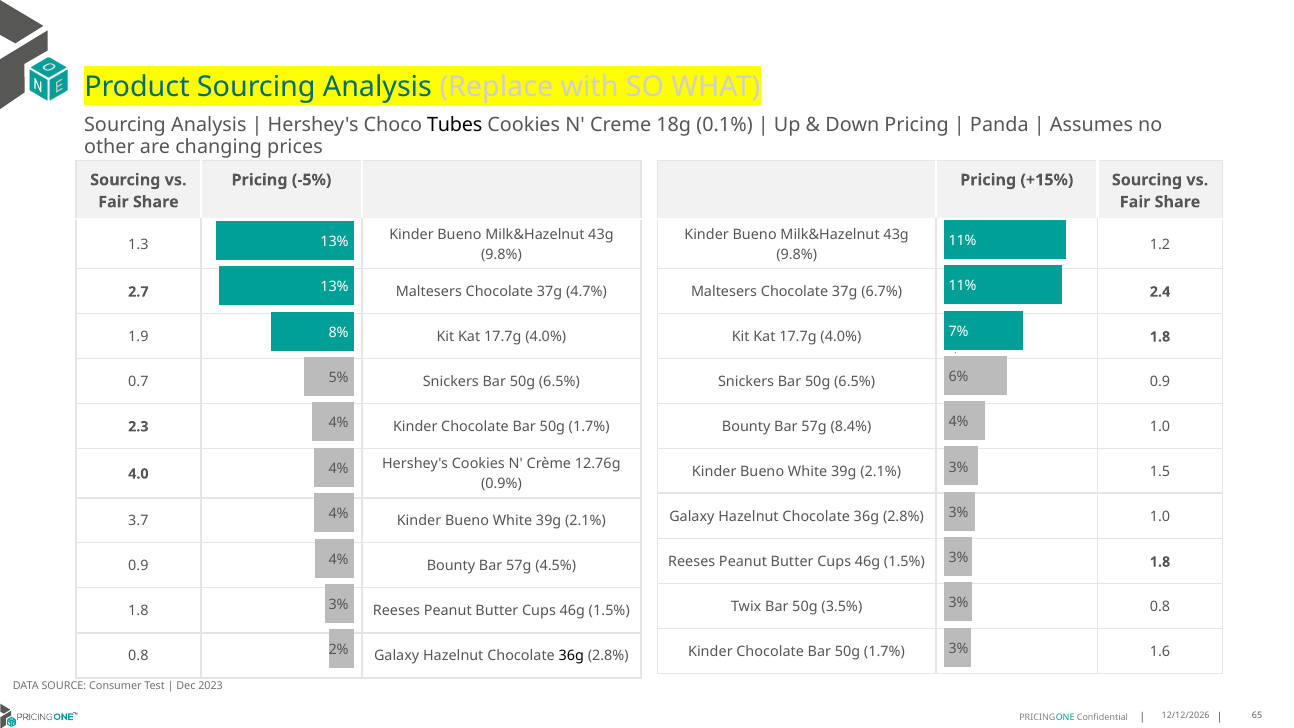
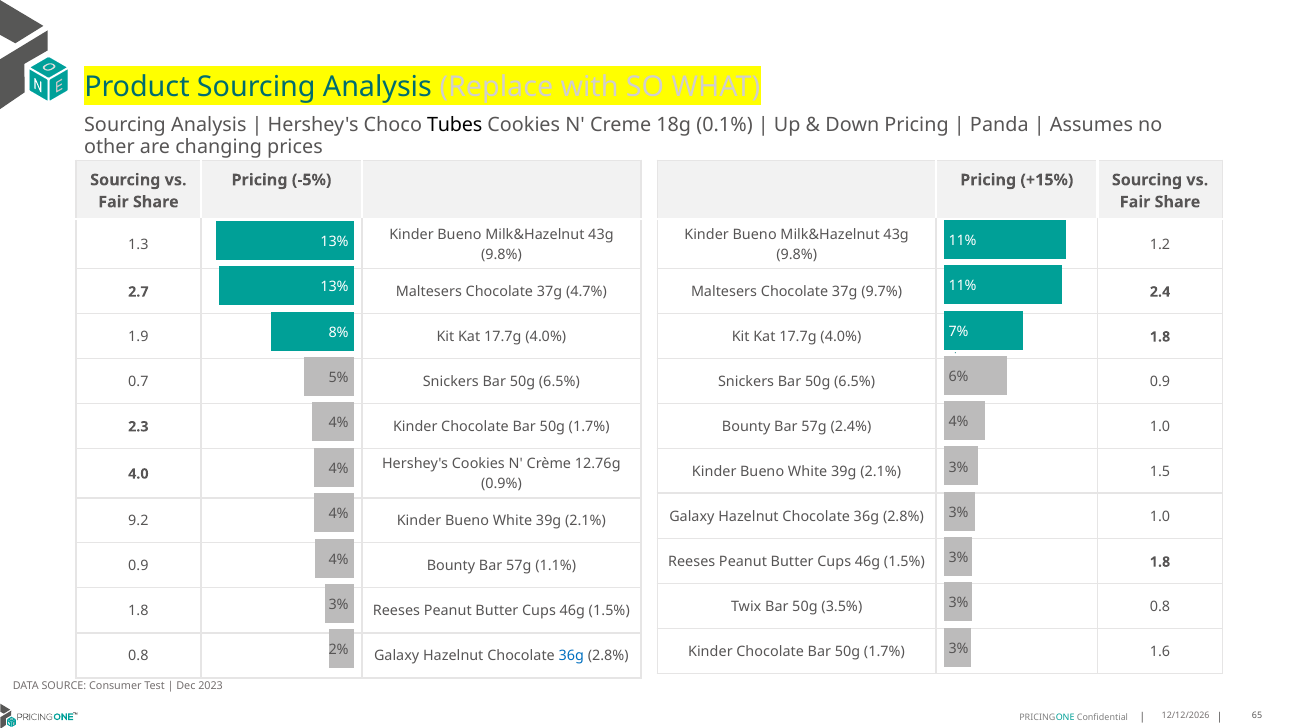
6.7%: 6.7% -> 9.7% (882, 292)
8.4%: 8.4% -> 2.4% (851, 427)
3.7: 3.7 -> 9.2 (138, 521)
4.5%: 4.5% -> 1.1% (556, 566)
36g colour: black -> blue (571, 656)
